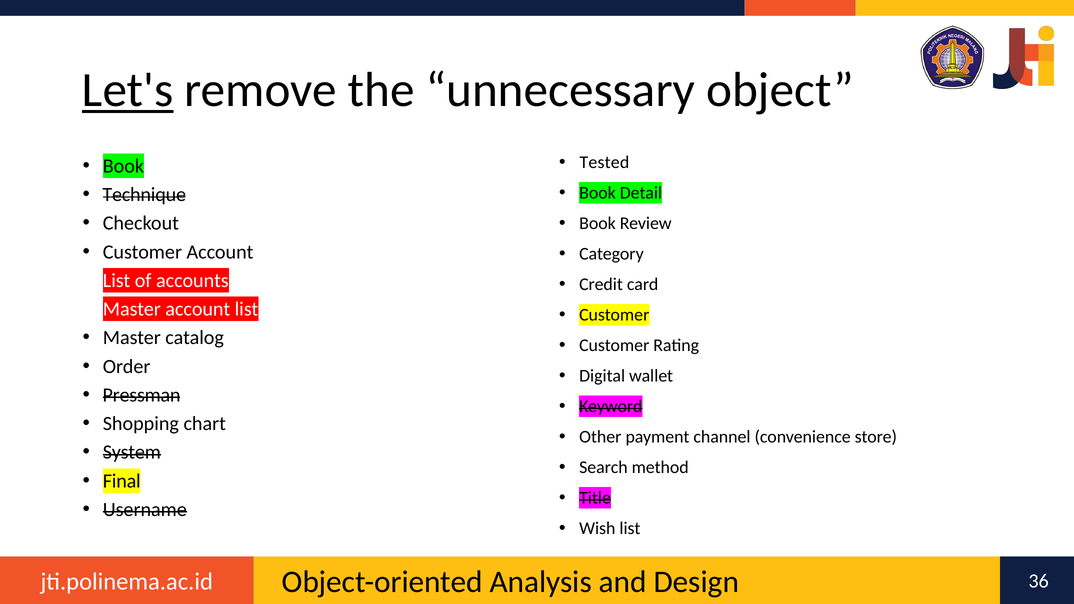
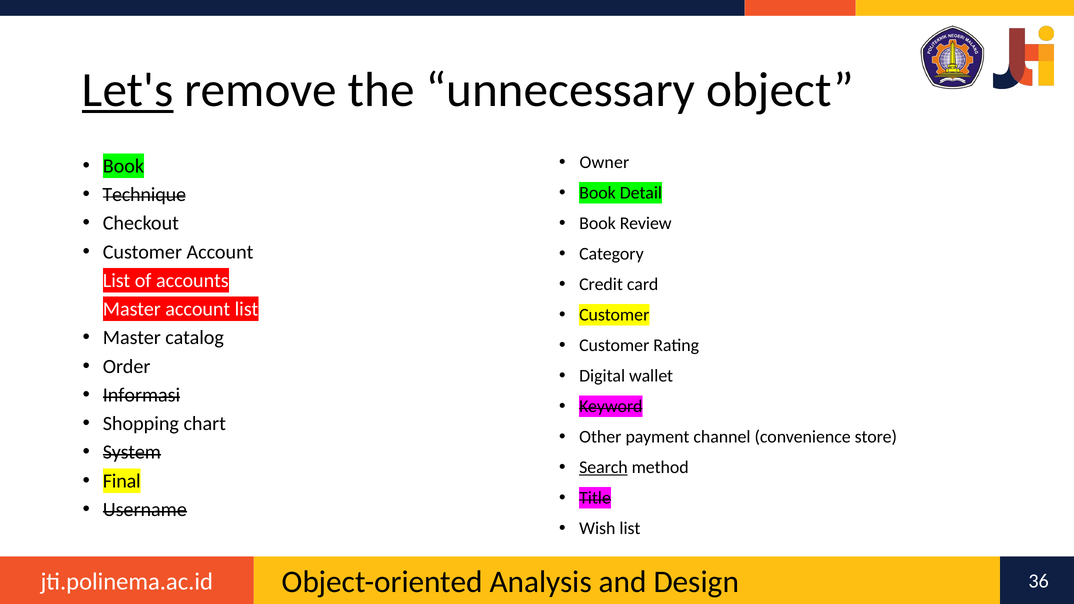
Tested: Tested -> Owner (604, 162)
Pressman: Pressman -> Informasi (141, 395)
Search underline: none -> present (603, 468)
